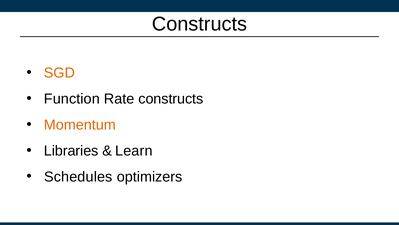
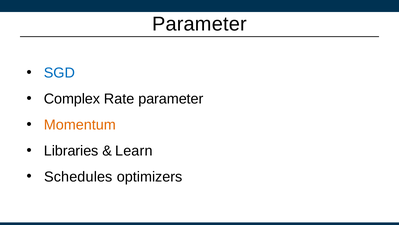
Constructs: Constructs -> Parameter (199, 24)
SGD colour: orange -> blue (59, 73)
Function: Function -> Complex (72, 99)
Rate constructs: constructs -> parameter (171, 99)
